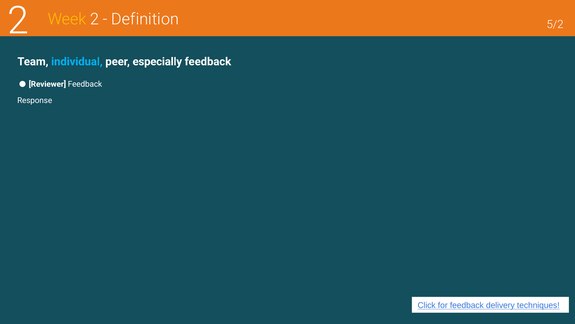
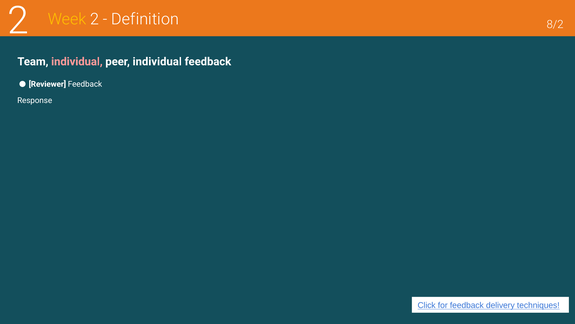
5/2: 5/2 -> 8/2 (555, 24)
individual colour: light blue -> pink (77, 61)
peer especially: especially -> individual (157, 61)
